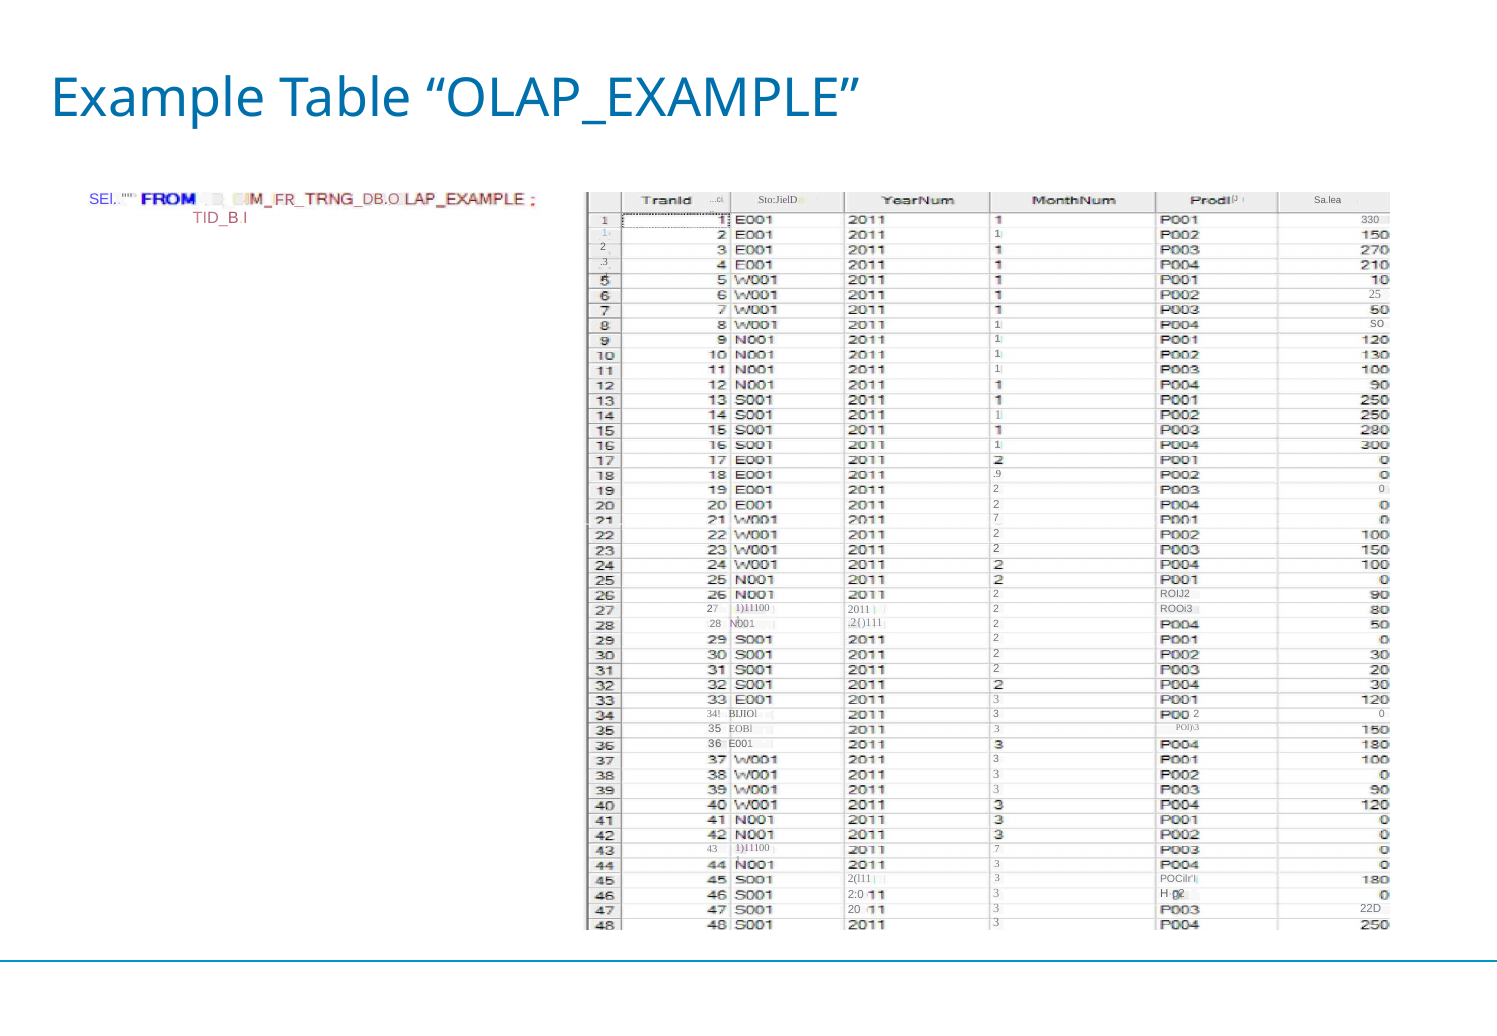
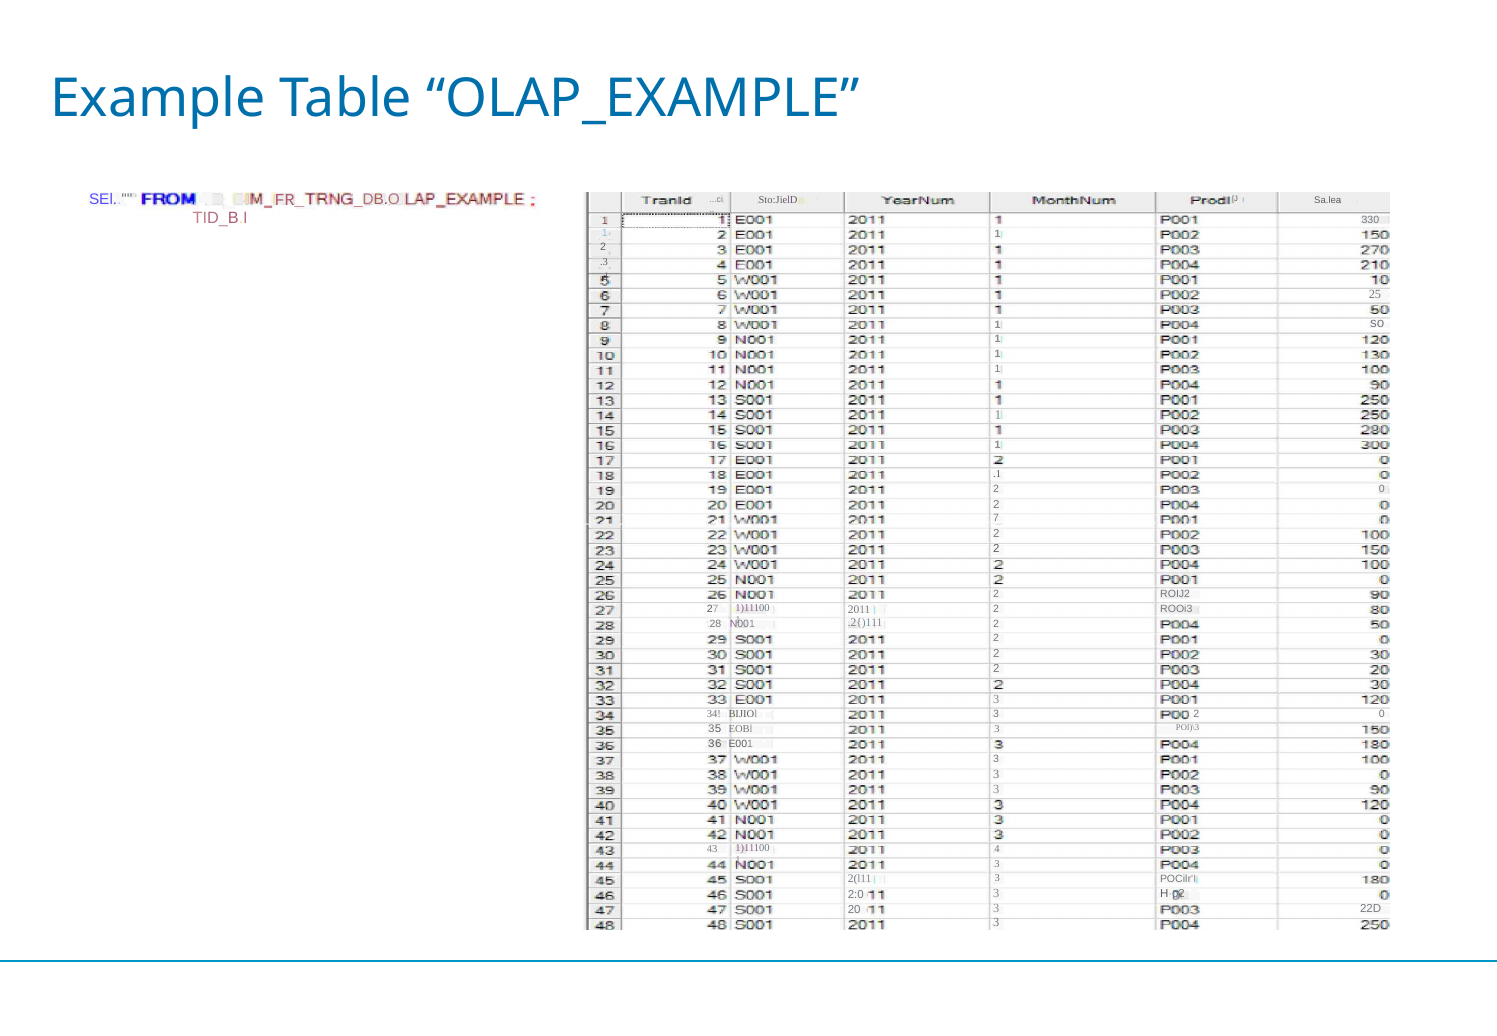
.9: .9 -> .1 (997, 474)
43 7: 7 -> 4 (997, 849)
